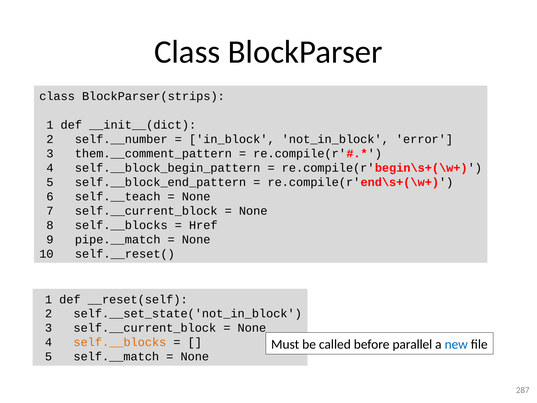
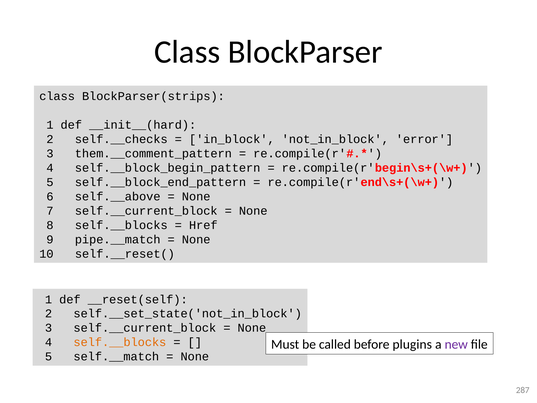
__init__(dict: __init__(dict -> __init__(hard (143, 125)
self.__number: self.__number -> self.__checks (121, 139)
self.__teach: self.__teach -> self.__above (118, 196)
parallel: parallel -> plugins (412, 344)
new colour: blue -> purple (456, 344)
